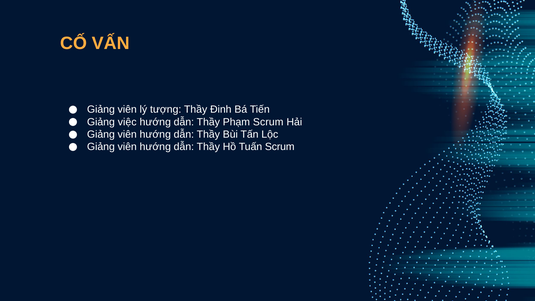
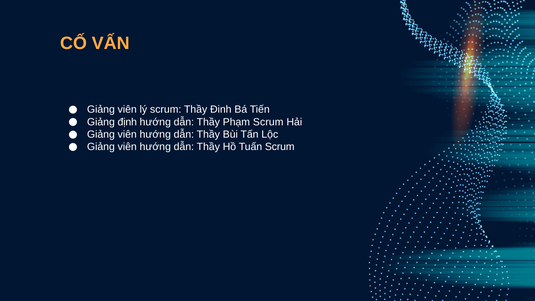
lý tượng: tượng -> scrum (166, 109)
việc: việc -> định (127, 122)
